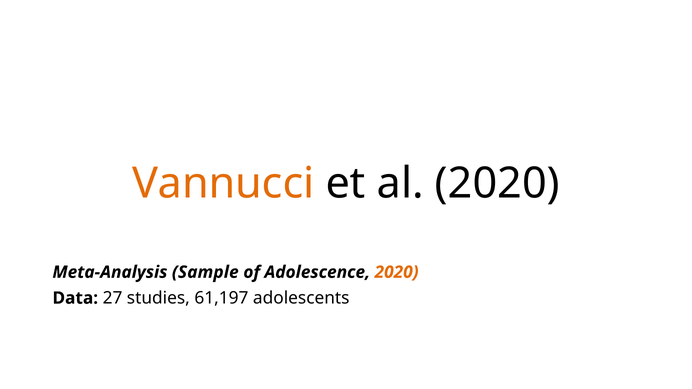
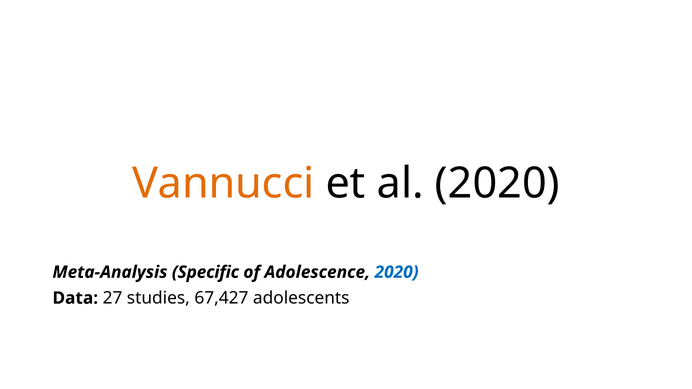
Sample: Sample -> Specific (205, 272)
2020 colour: orange -> blue (397, 272)
61,197: 61,197 -> 67,427 (221, 298)
